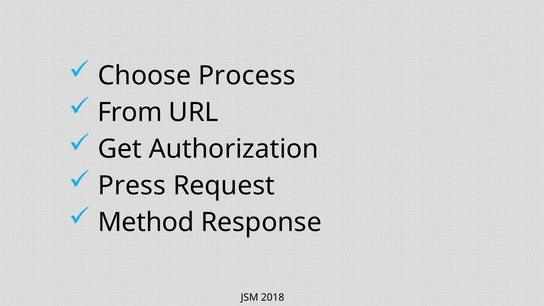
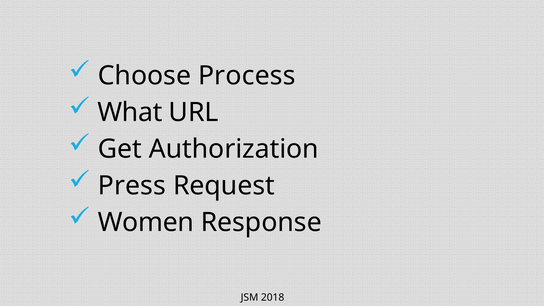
From: From -> What (130, 112)
Method: Method -> Women (146, 222)
